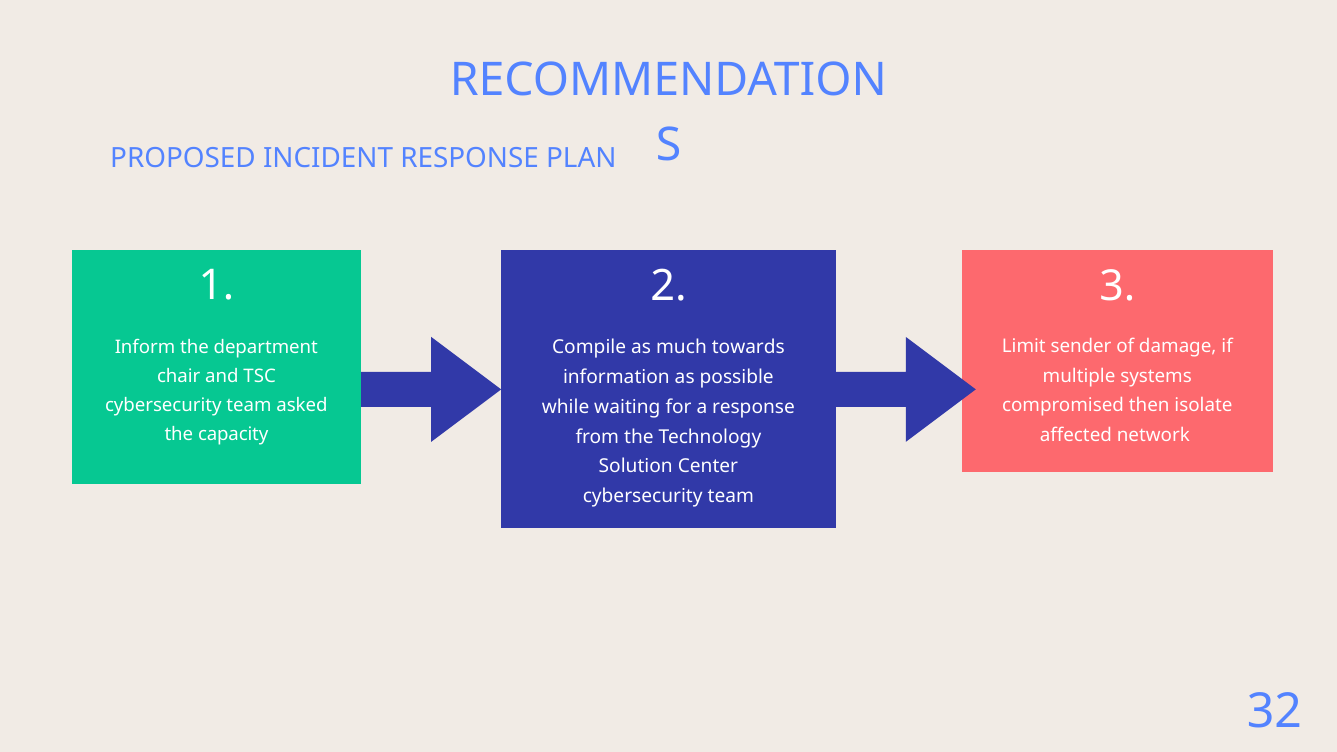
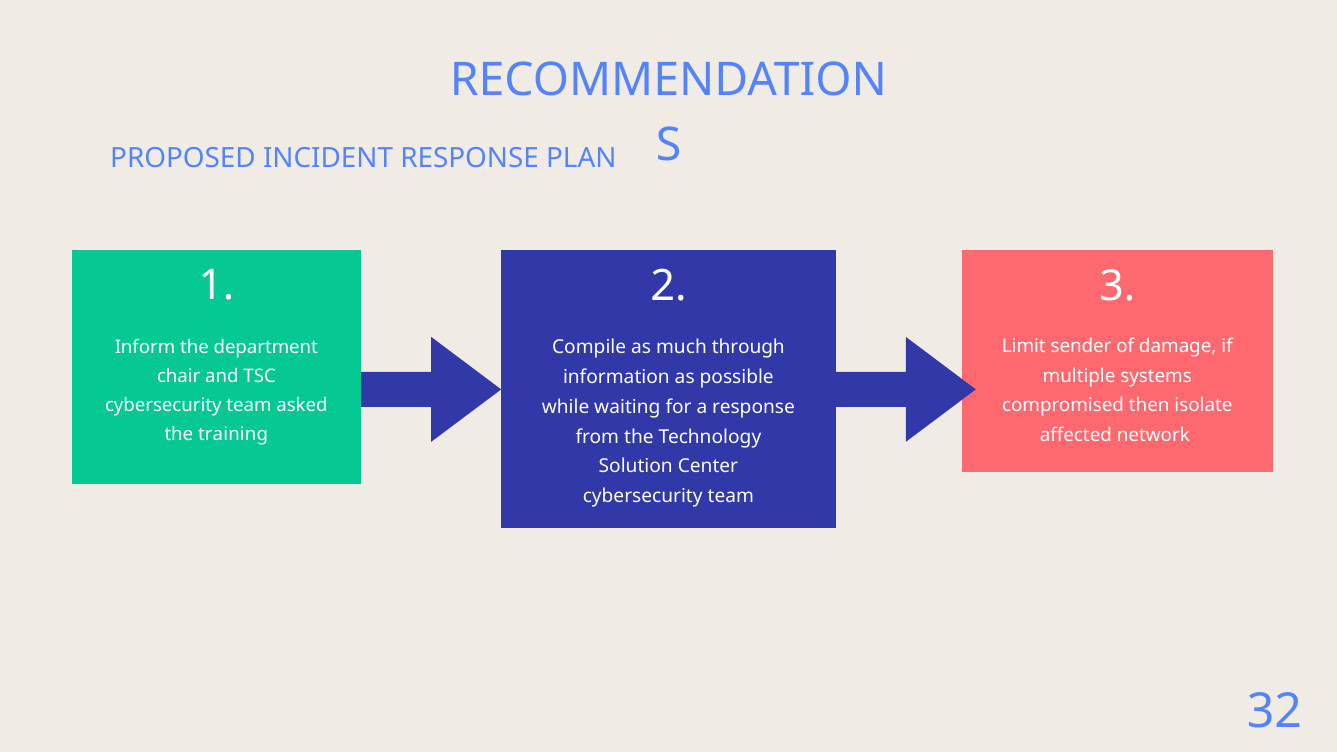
towards: towards -> through (748, 347)
capacity: capacity -> training (233, 435)
